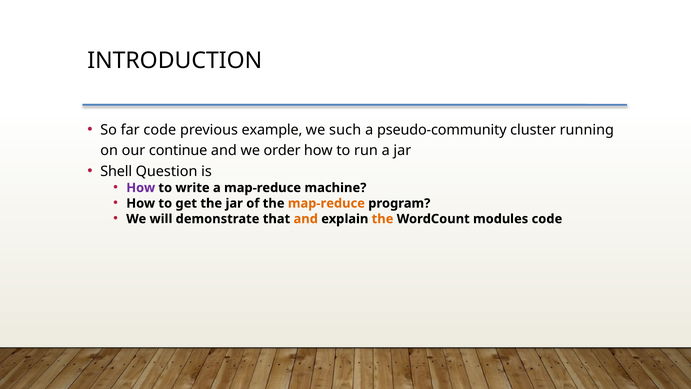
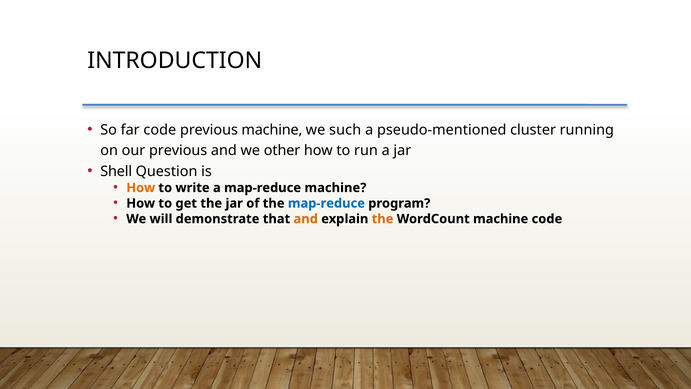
previous example: example -> machine (272, 130)
pseudo-community: pseudo-community -> pseudo-mentioned (442, 130)
our continue: continue -> previous (178, 151)
order: order -> other (282, 151)
How colour: purple -> orange (141, 188)
map-reduce colour: orange -> blue (326, 203)
WordCount modules: modules -> machine (501, 219)
